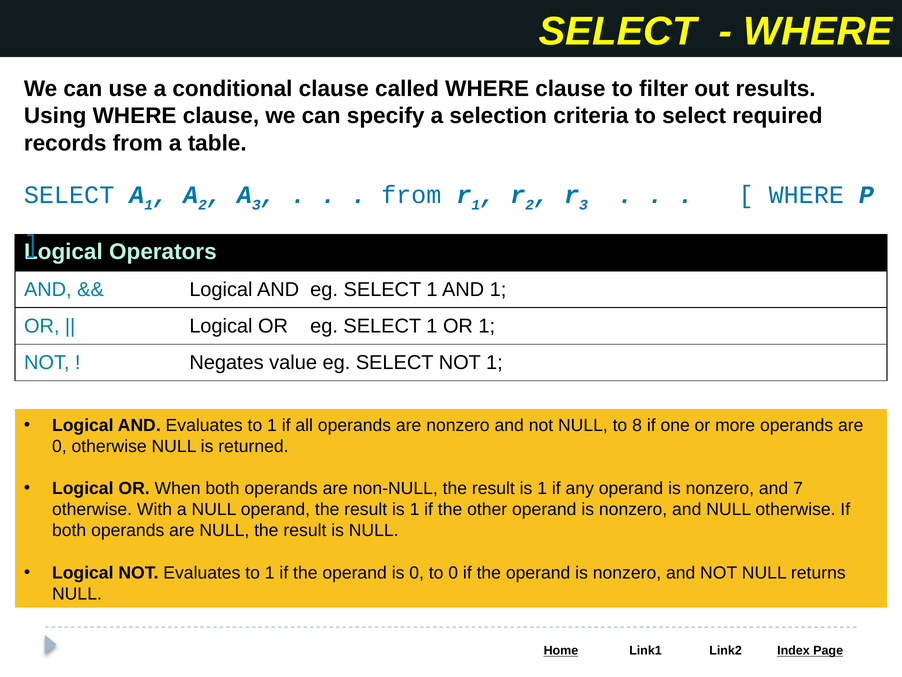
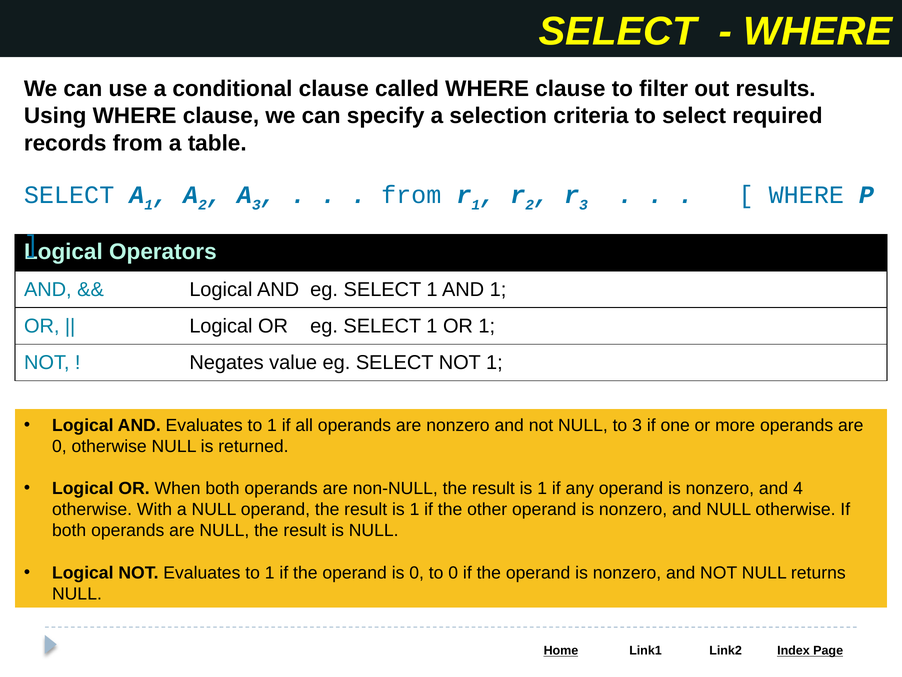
to 8: 8 -> 3 (637, 425)
7: 7 -> 4 (798, 488)
